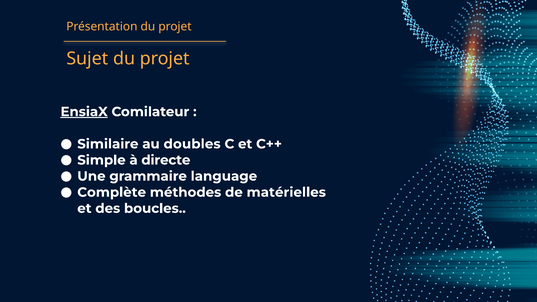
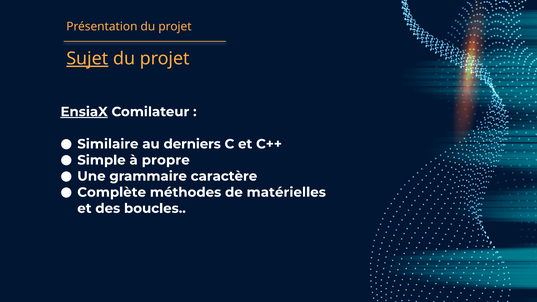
Sujet underline: none -> present (87, 59)
doubles: doubles -> derniers (192, 144)
directe: directe -> propre (166, 160)
language: language -> caractère (224, 176)
